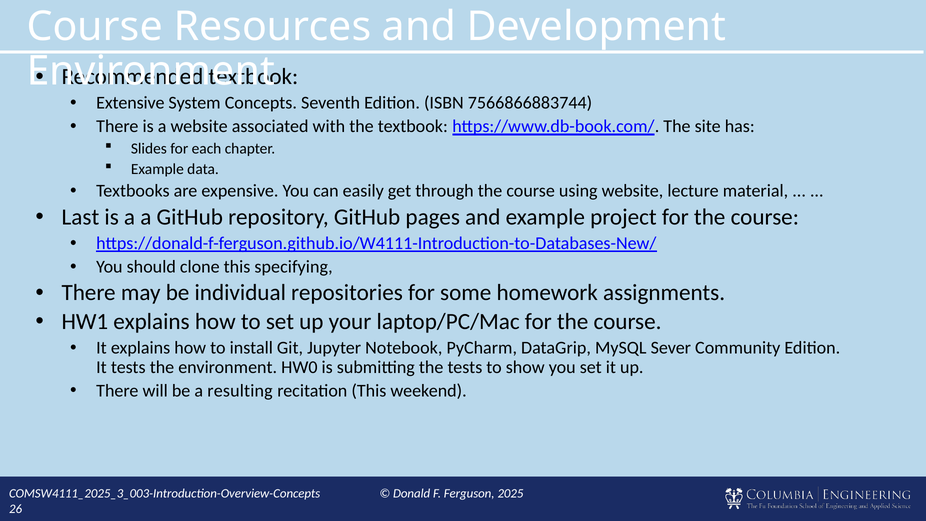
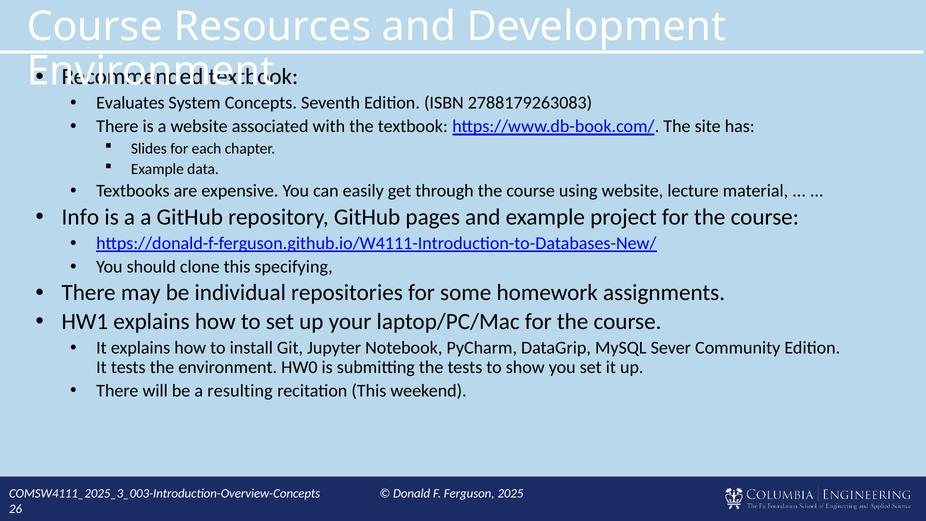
Extensive: Extensive -> Evaluates (130, 103)
7566866883744: 7566866883744 -> 2788179263083 (530, 103)
Last: Last -> Info (80, 217)
